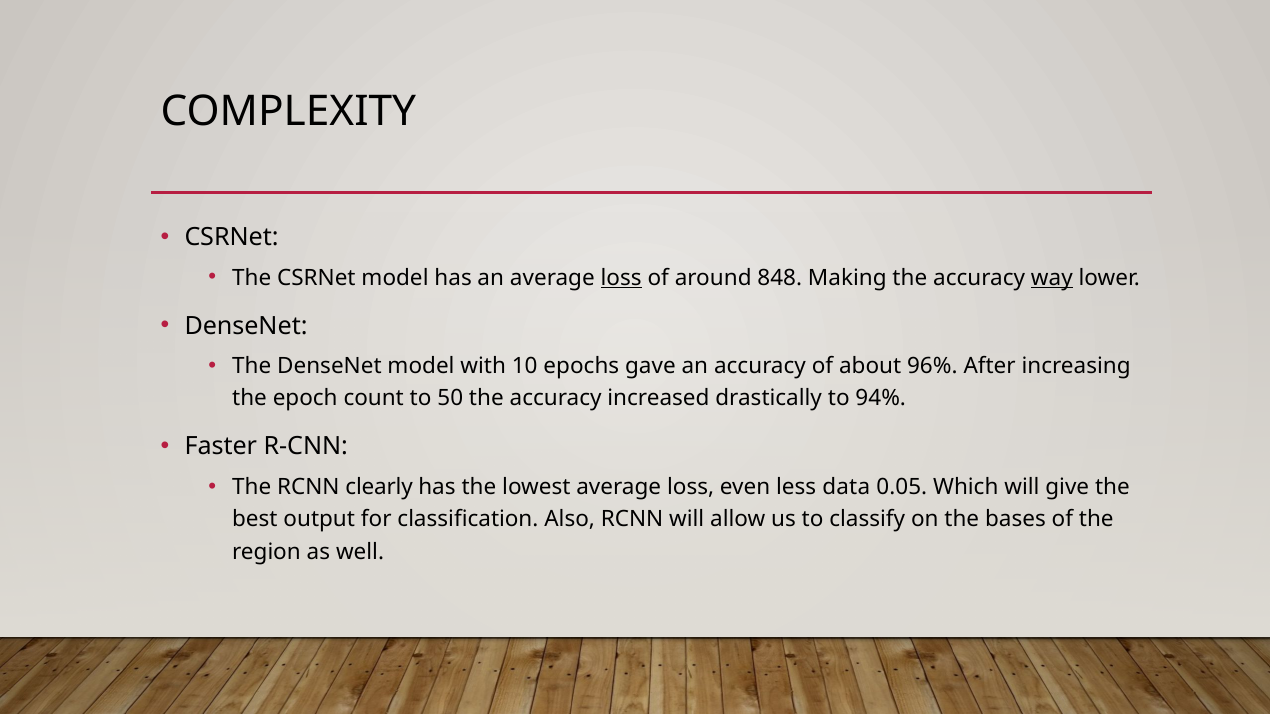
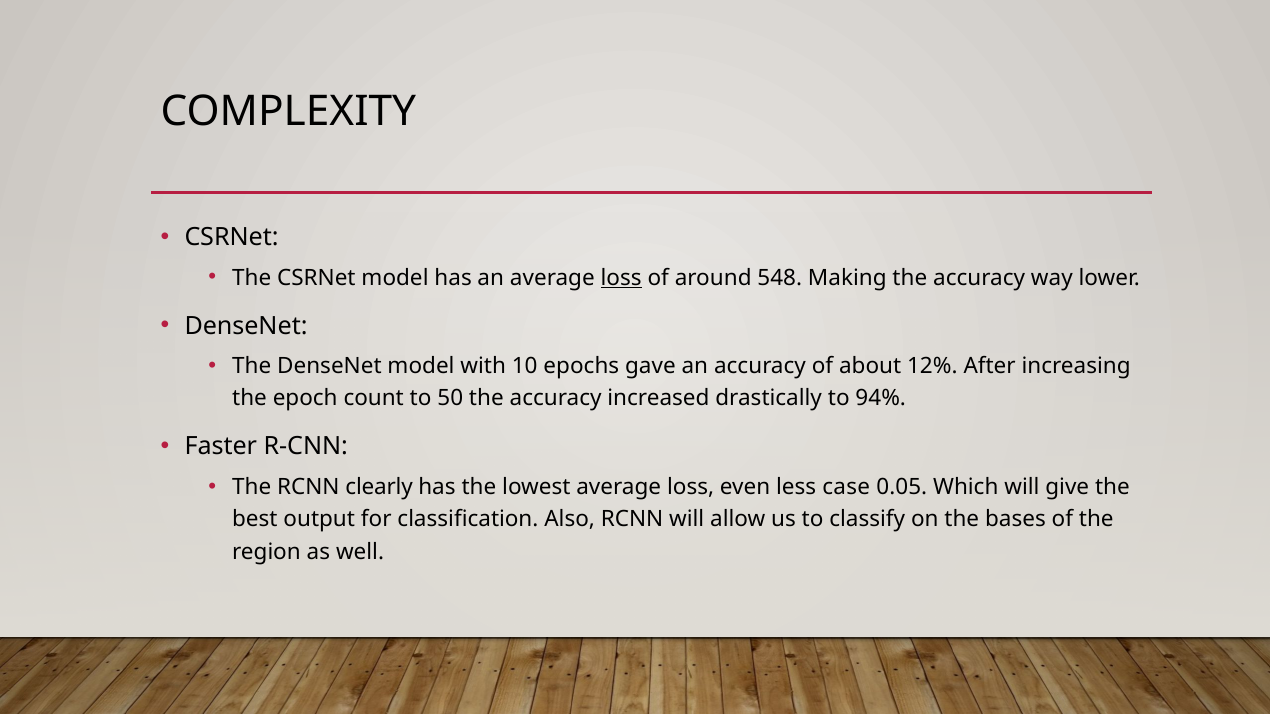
848: 848 -> 548 (780, 278)
way underline: present -> none (1052, 278)
96%: 96% -> 12% (932, 366)
data: data -> case (846, 487)
